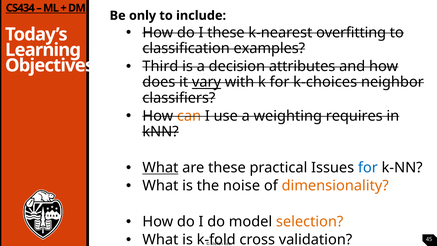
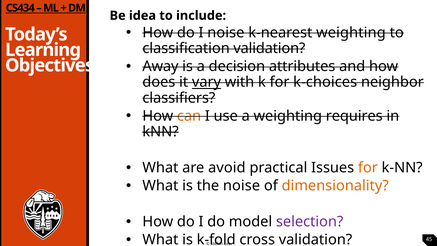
only: only -> idea (142, 16)
I these: these -> noise (226, 33)
k-nearest overfitting: overfitting -> weighting (351, 33)
classification examples: examples -> validation (269, 48)
Third: Third -> Away (160, 66)
What underline: present -> none (160, 168)
are these: these -> avoid (227, 168)
for colour: blue -> orange (368, 168)
selection colour: orange -> purple (310, 222)
